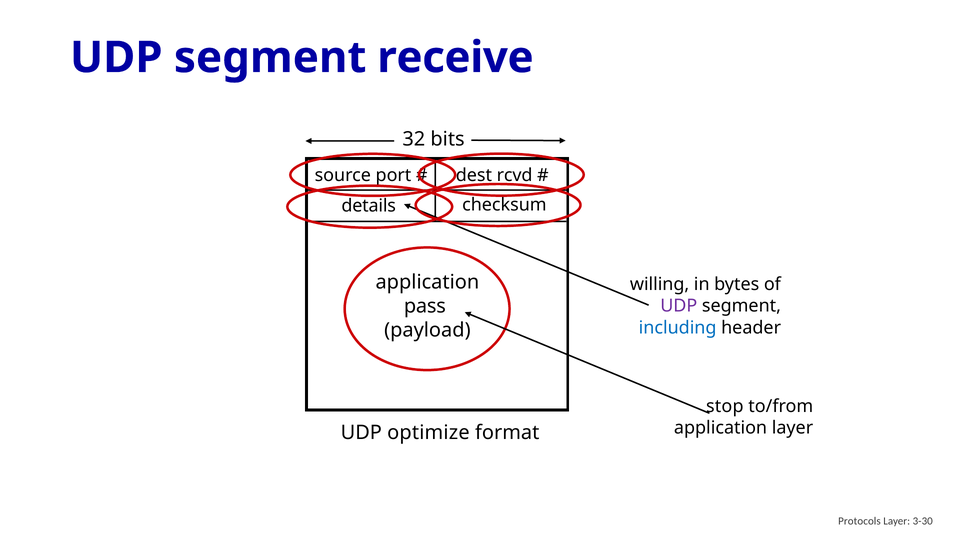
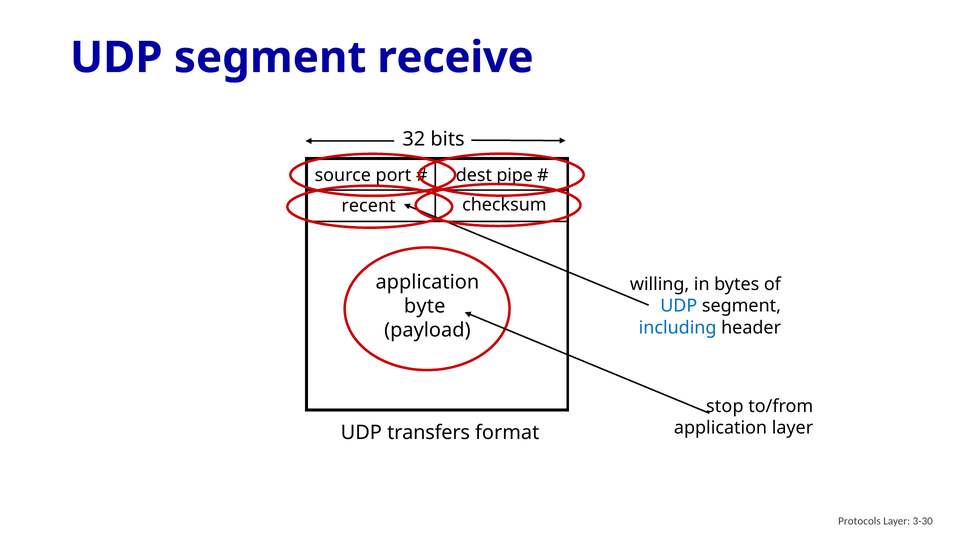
rcvd: rcvd -> pipe (515, 175)
details: details -> recent (369, 206)
pass: pass -> byte (425, 306)
UDP colour: purple -> blue (679, 306)
optimize: optimize -> transfers (429, 433)
